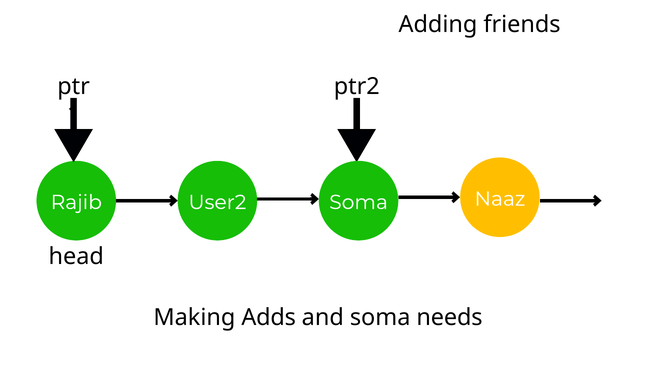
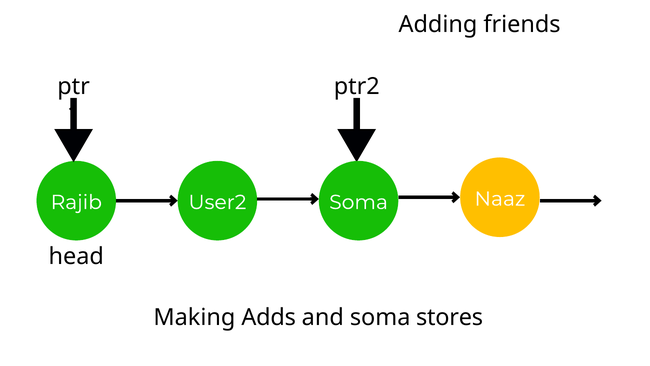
needs: needs -> stores (450, 317)
